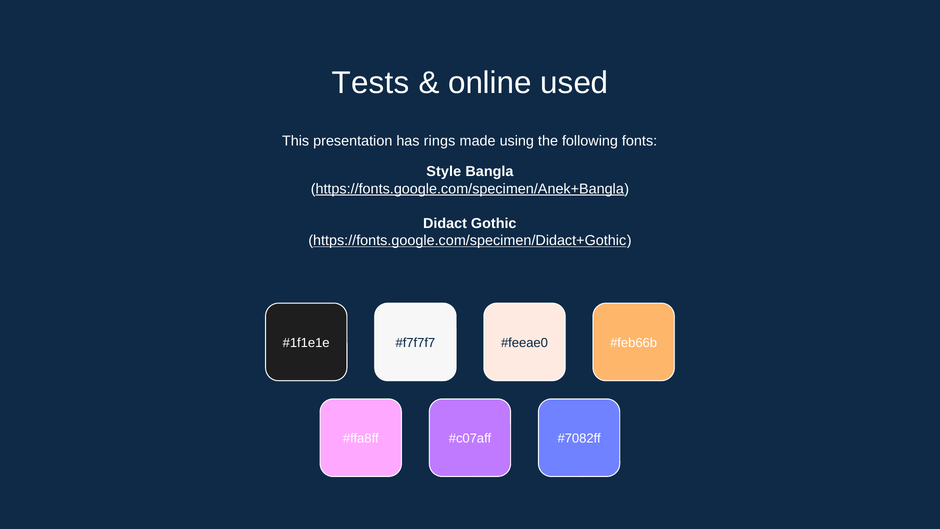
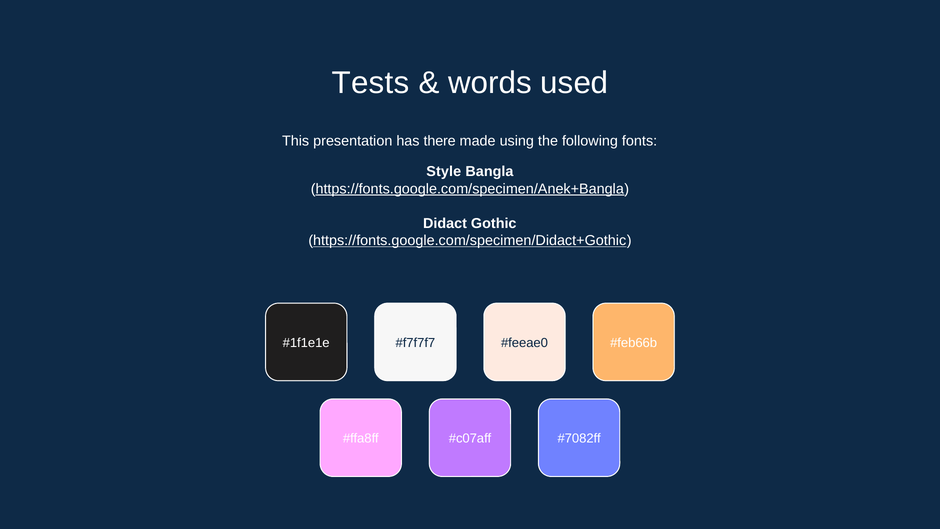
online: online -> words (490, 83)
rings: rings -> there (440, 141)
